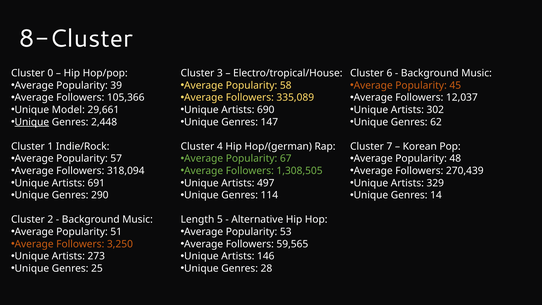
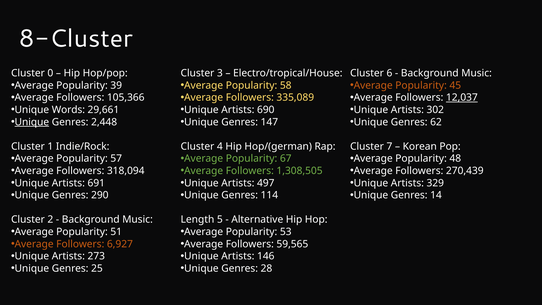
12,037 underline: none -> present (462, 98)
Model: Model -> Words (68, 110)
3,250: 3,250 -> 6,927 (120, 244)
